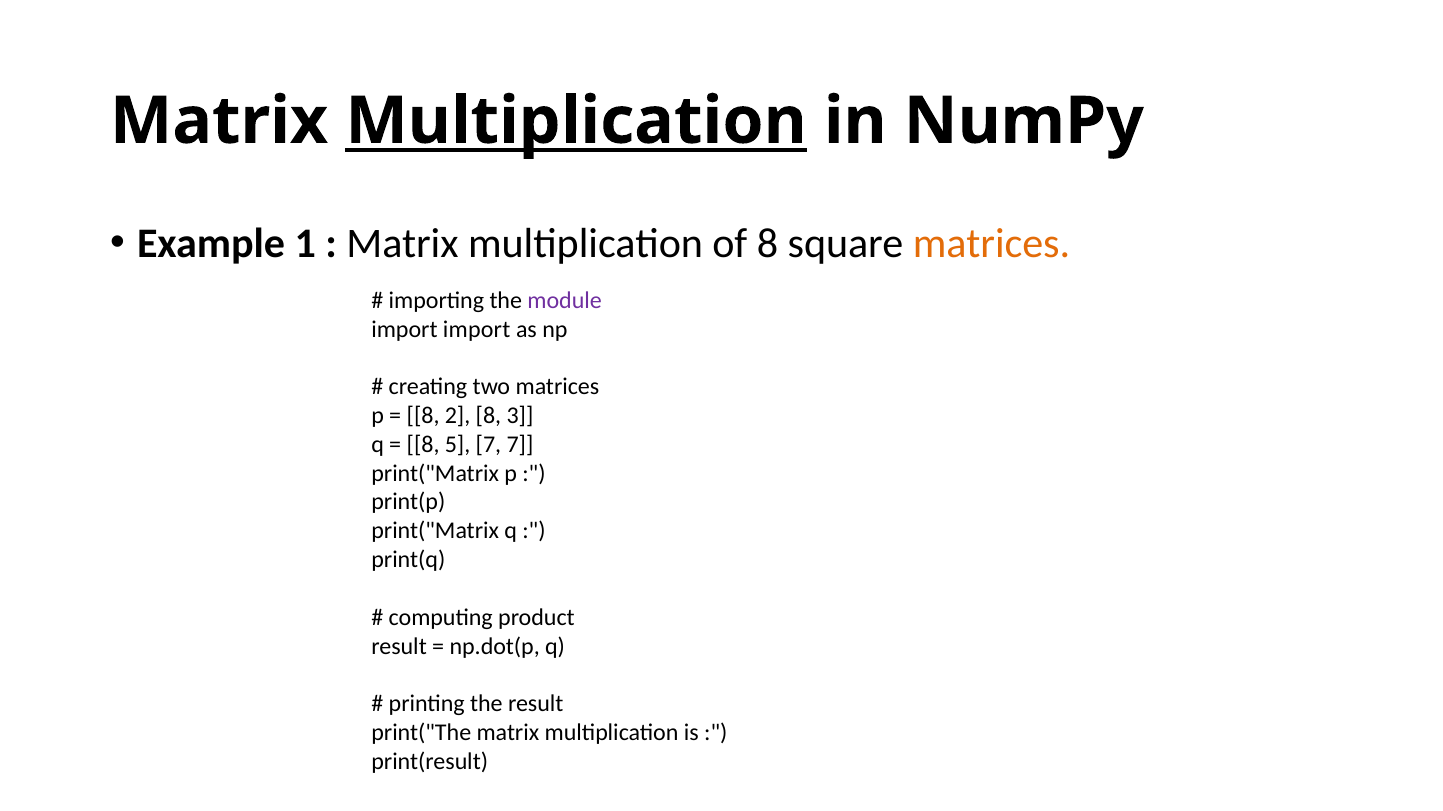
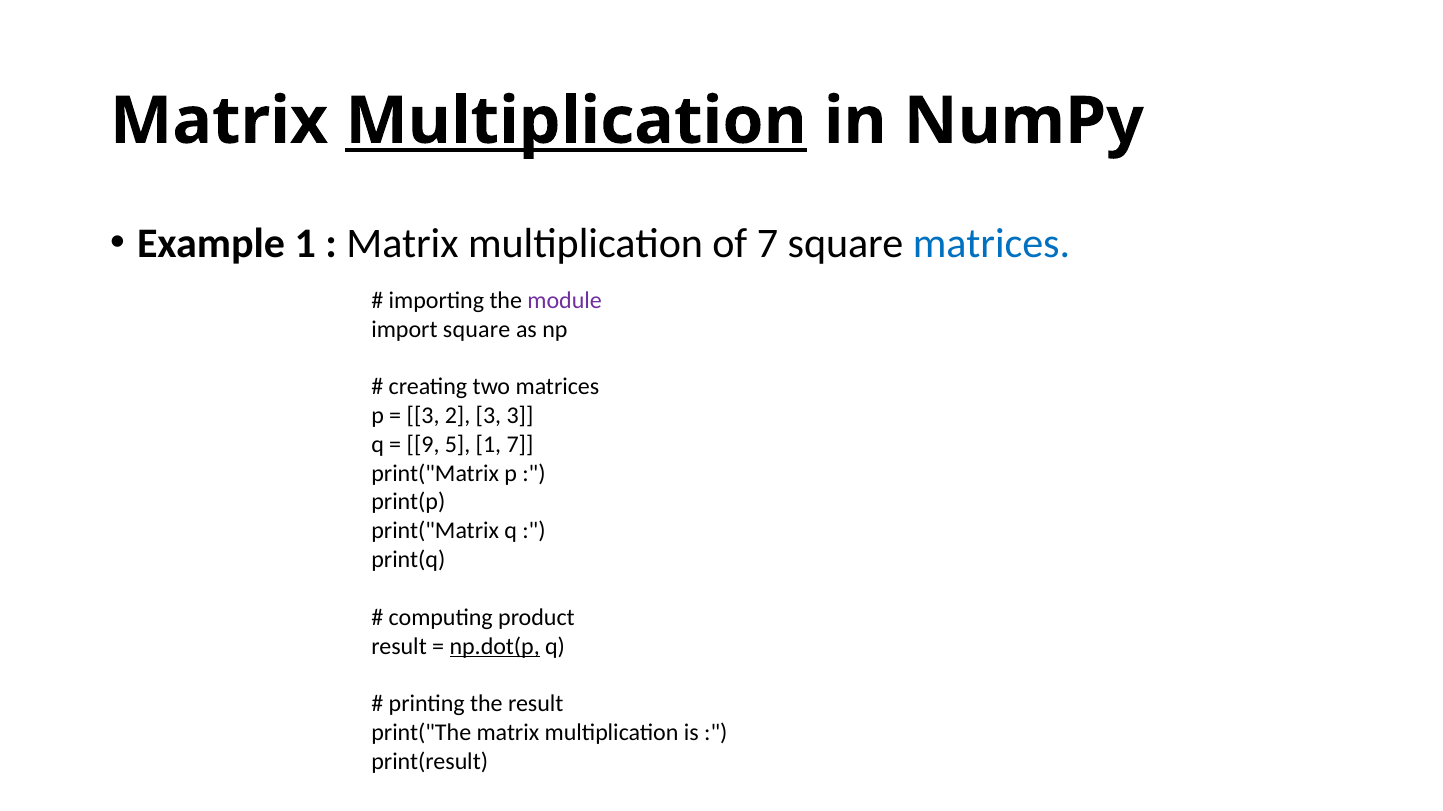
of 8: 8 -> 7 (767, 244)
matrices colour: orange -> blue (992, 244)
import import: import -> square (477, 329)
8: 8 -> 3 (423, 416)
2 8: 8 -> 3 (488, 416)
8: 8 -> 9 (423, 445)
5 7: 7 -> 1 (488, 445)
np.dot(p underline: none -> present (495, 647)
